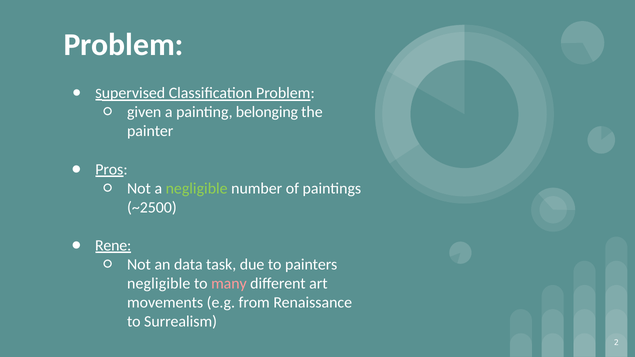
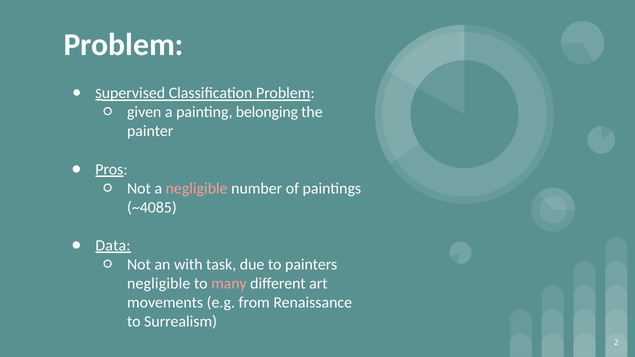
negligible colour: light green -> pink (197, 188)
~2500: ~2500 -> ~4085 (152, 208)
Rene: Rene -> Data (113, 246)
data: data -> with (188, 265)
